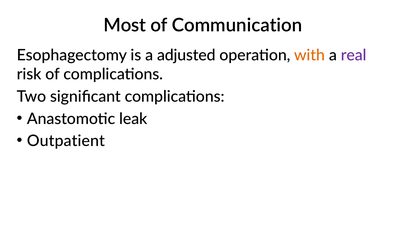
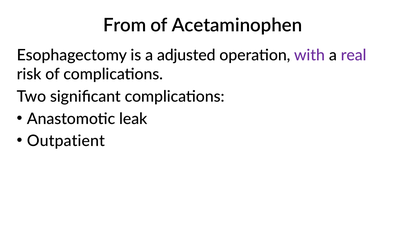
Most: Most -> From (125, 25)
Communication: Communication -> Acetaminophen (237, 25)
with colour: orange -> purple (309, 55)
